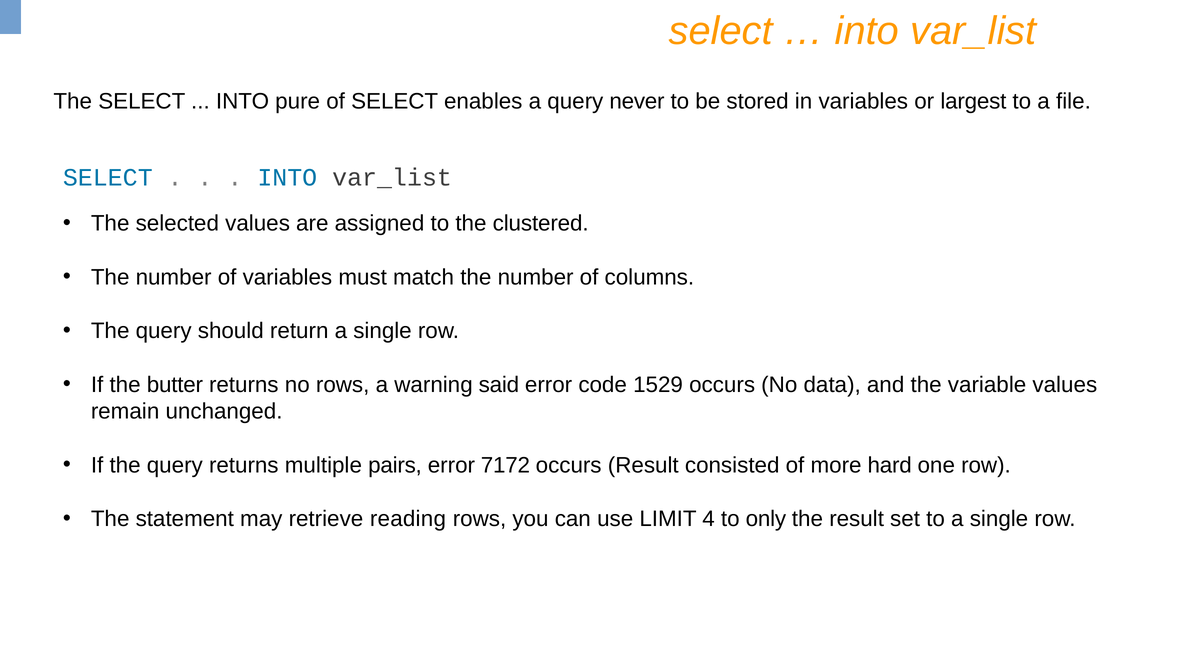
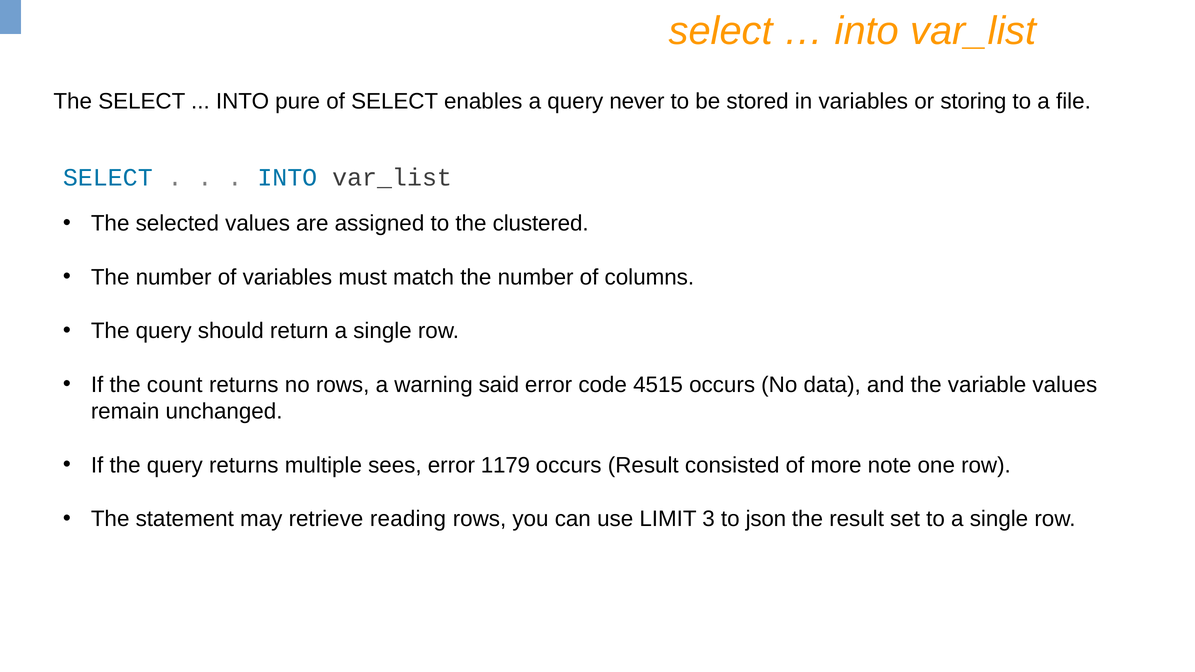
largest: largest -> storing (973, 102)
butter: butter -> count (175, 385)
1529: 1529 -> 4515 (658, 385)
pairs: pairs -> sees (395, 465)
7172: 7172 -> 1179 (505, 465)
hard: hard -> note (890, 465)
4: 4 -> 3 (709, 519)
only: only -> json (766, 519)
